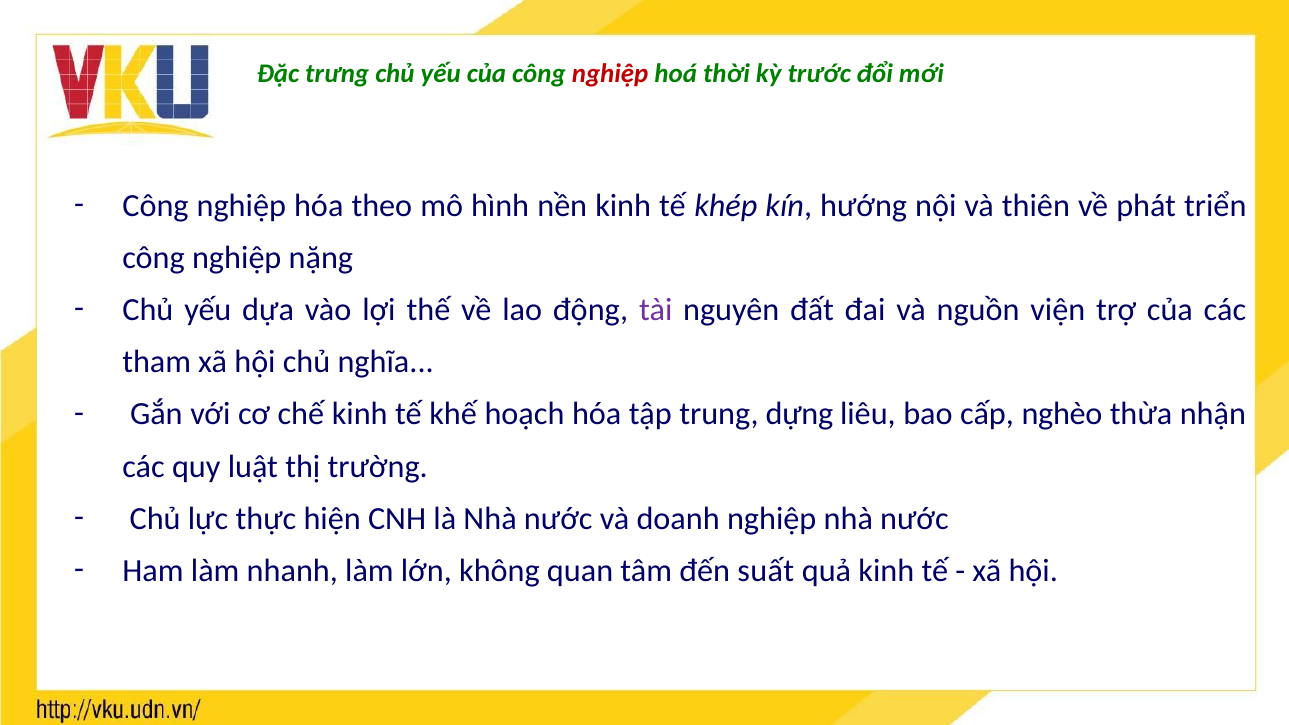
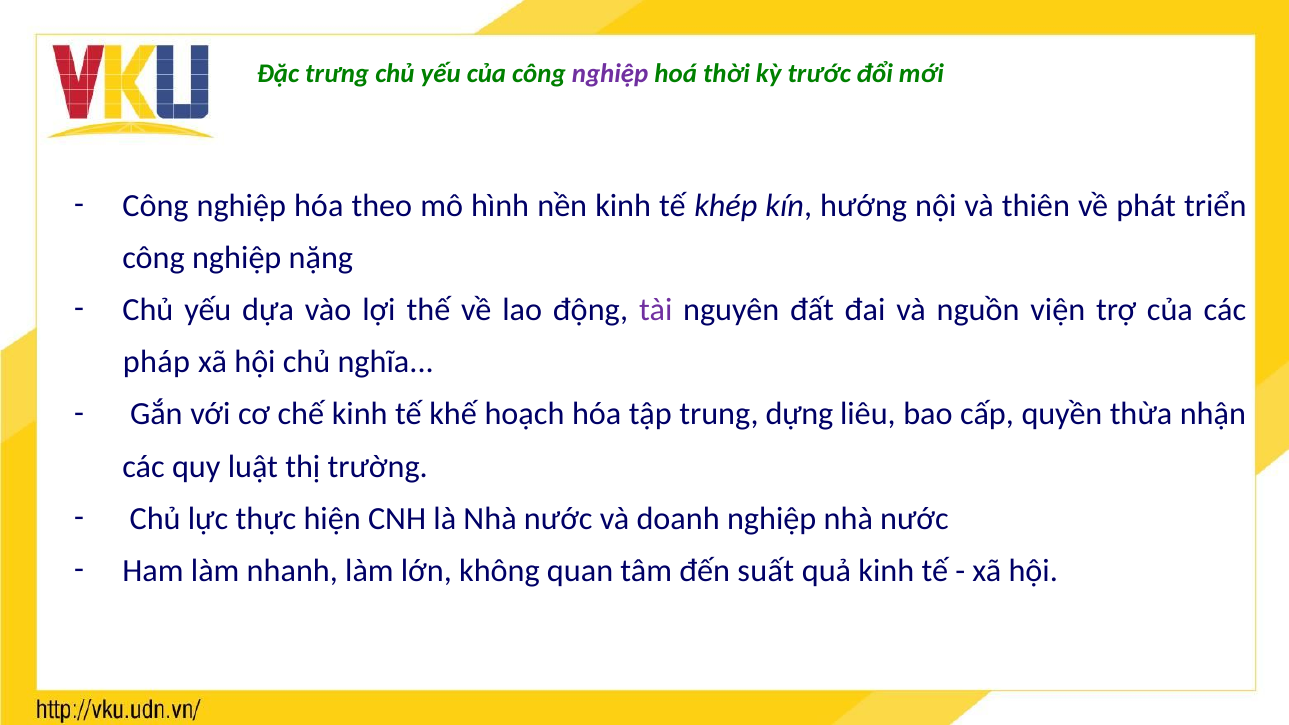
nghiệp colour: red -> purple (610, 73)
tham: tham -> pháp (157, 362)
nghèo: nghèo -> quyền (1062, 414)
